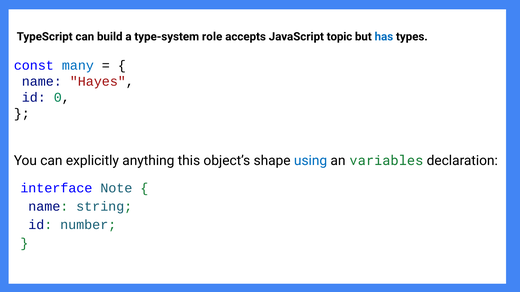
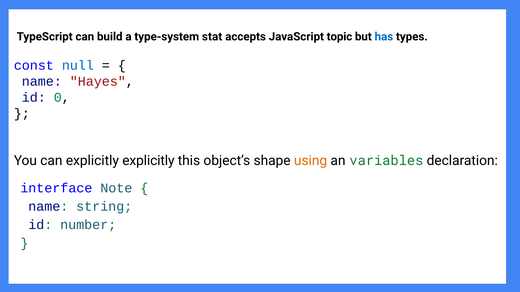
role: role -> stat (212, 37)
many: many -> null (78, 66)
explicitly anything: anything -> explicitly (148, 161)
using colour: blue -> orange (311, 161)
